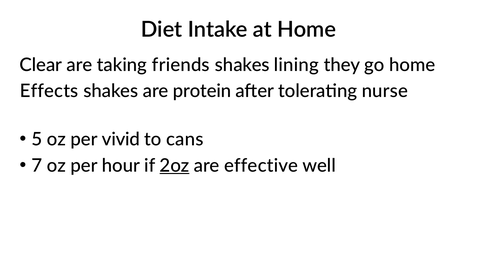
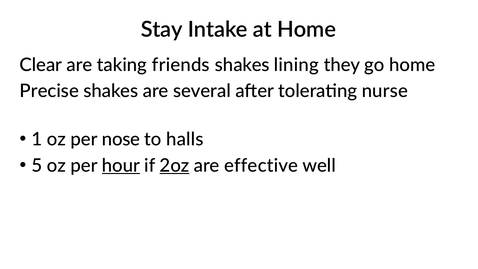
Diet: Diet -> Stay (162, 30)
Effects: Effects -> Precise (49, 91)
protein: protein -> several (202, 91)
5: 5 -> 1 (37, 139)
vivid: vivid -> nose (121, 139)
cans: cans -> halls (185, 139)
7: 7 -> 5 (37, 166)
hour underline: none -> present (121, 166)
